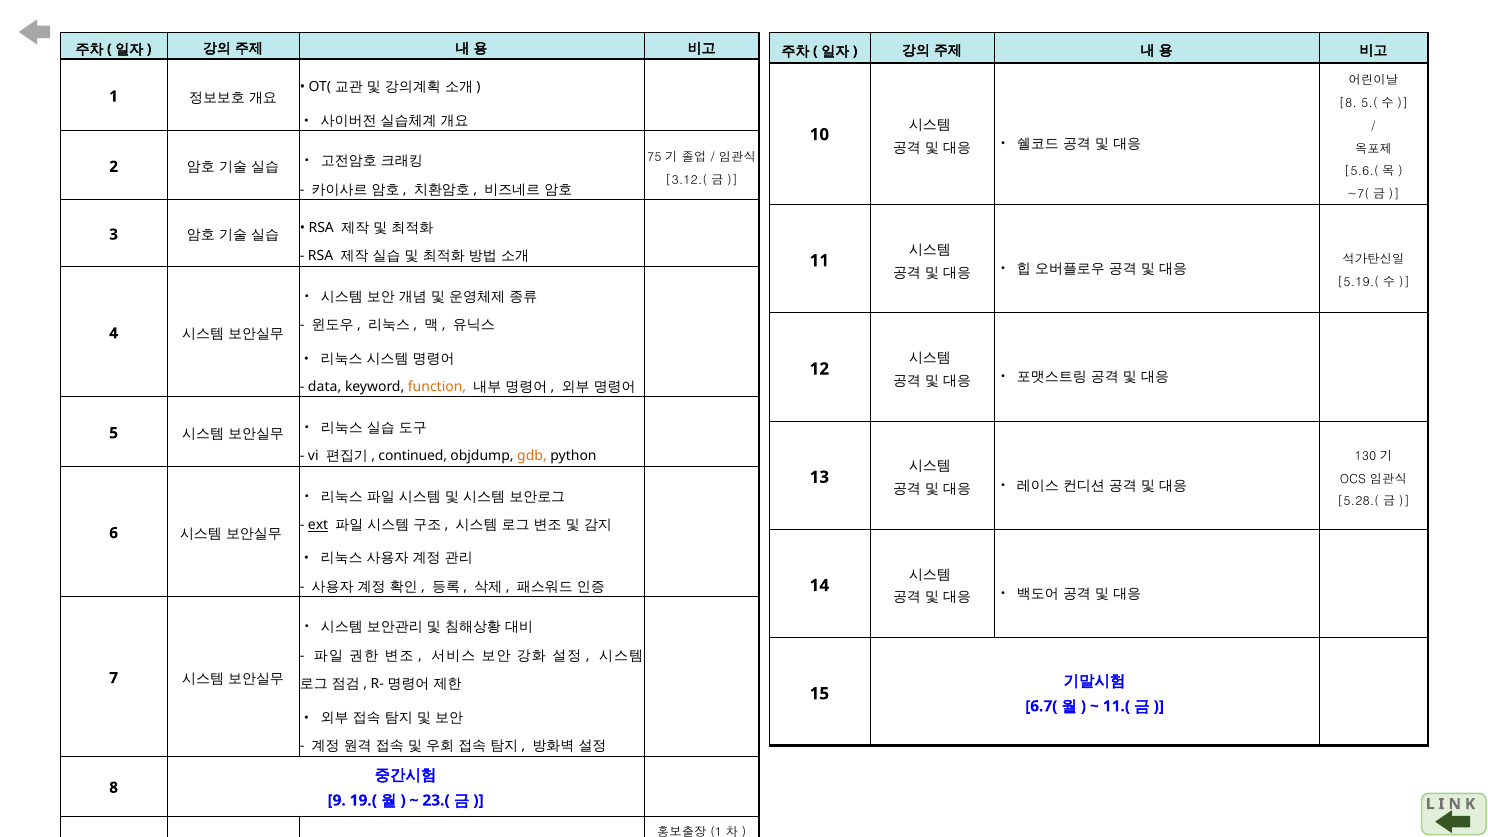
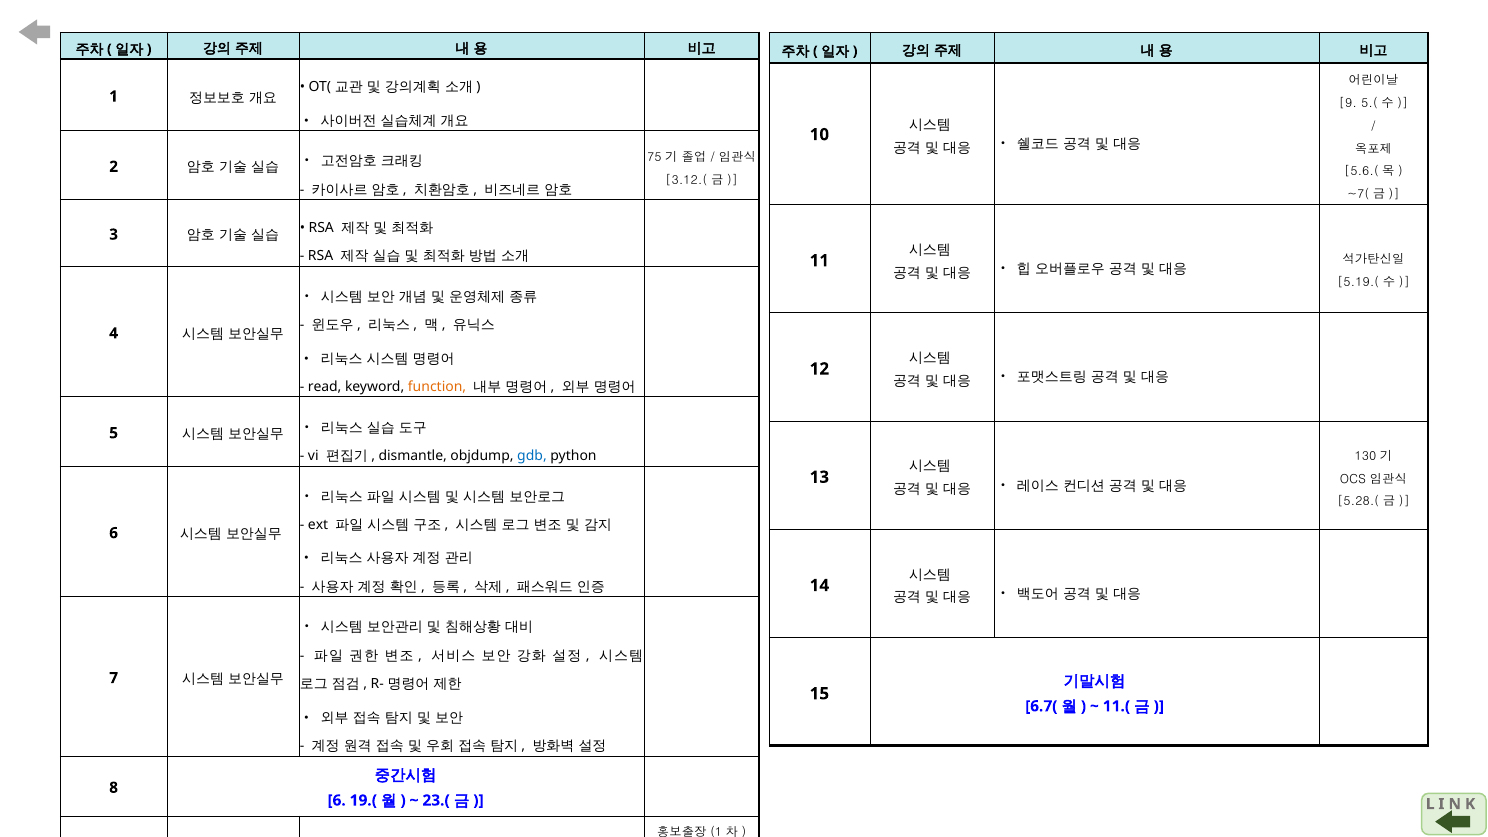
8: 8 -> 9 (1348, 103)
data: data -> read (325, 387)
continued: continued -> dismantle (413, 456)
gdb colour: orange -> blue (532, 456)
ext underline: present -> none (318, 525)
9: 9 -> 6 (337, 800)
